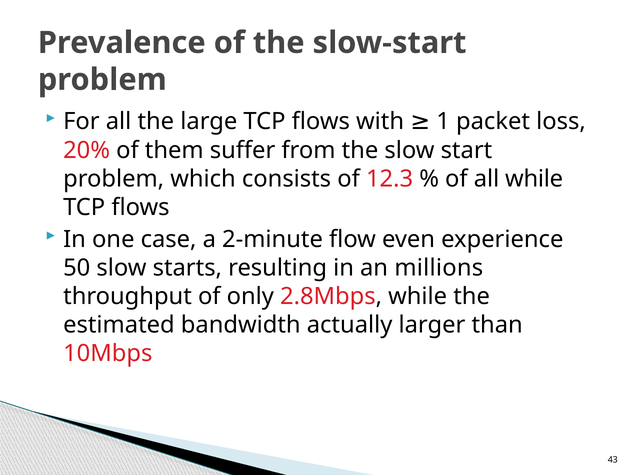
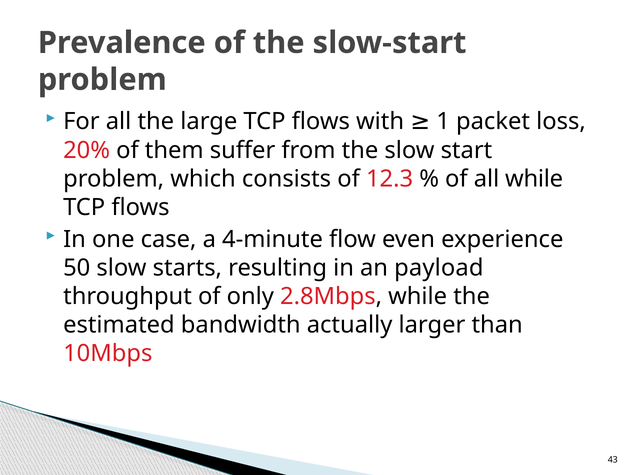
2-minute: 2-minute -> 4-minute (272, 239)
millions: millions -> payload (439, 268)
